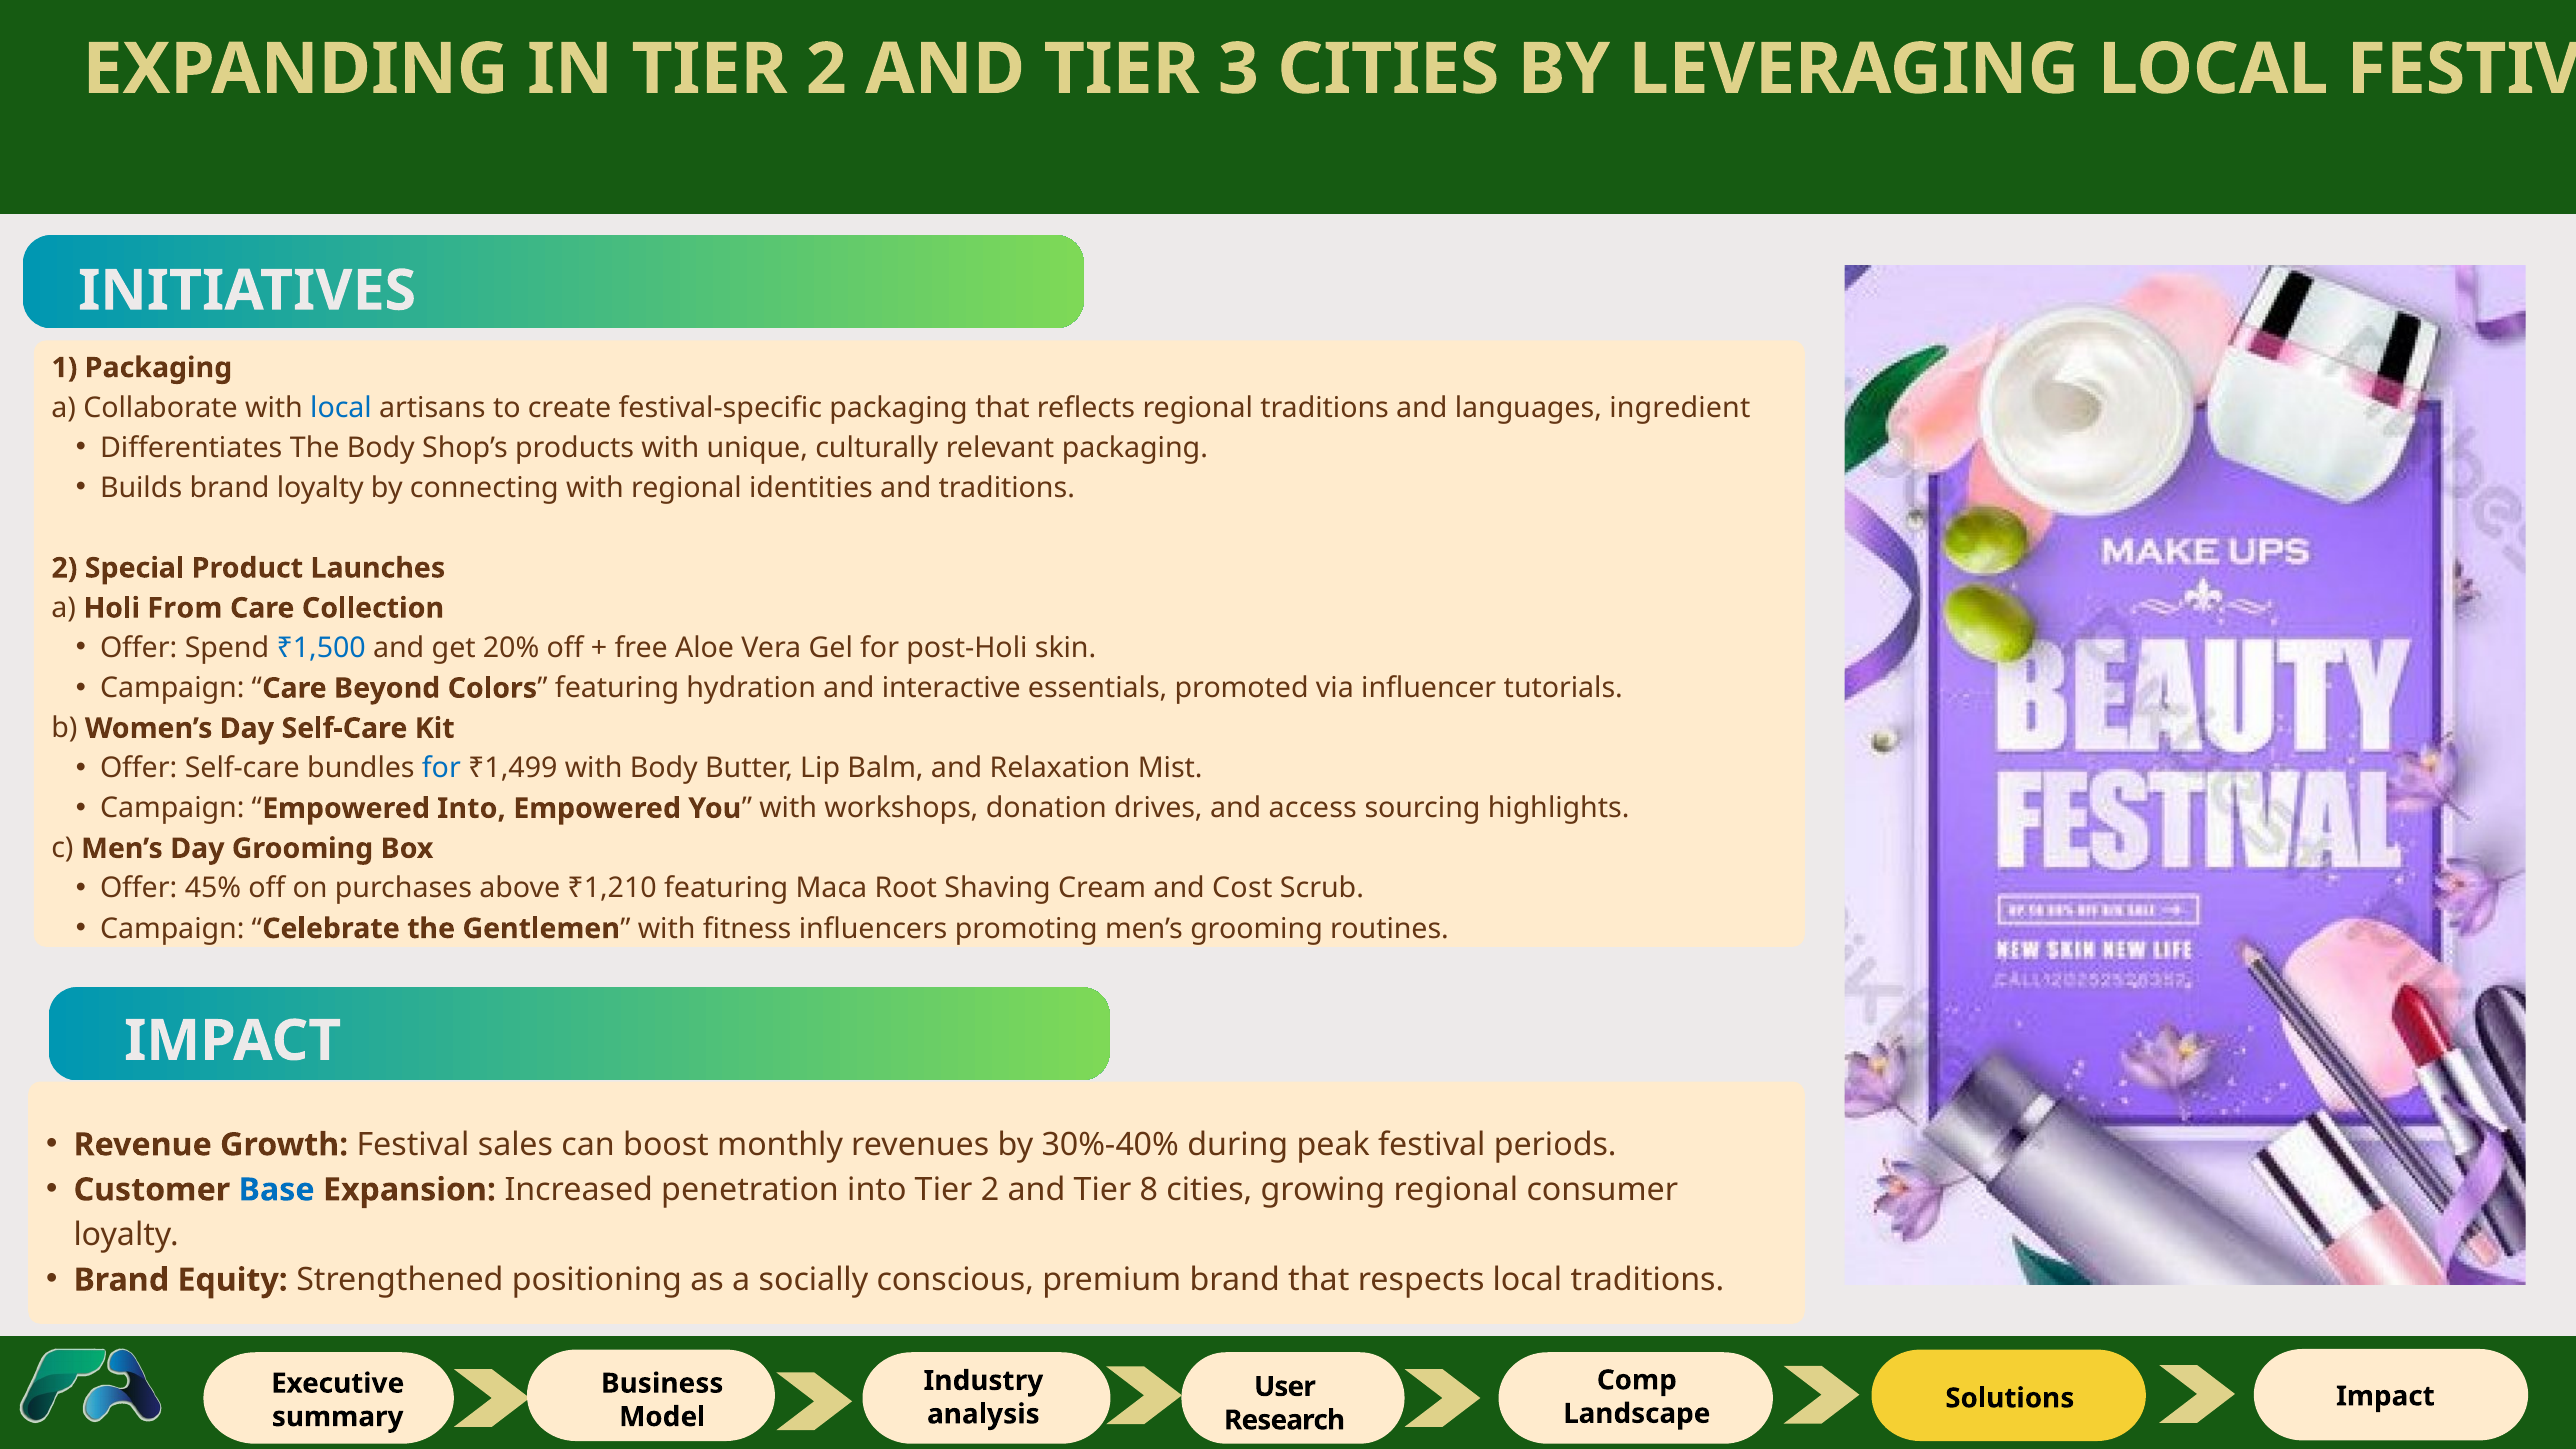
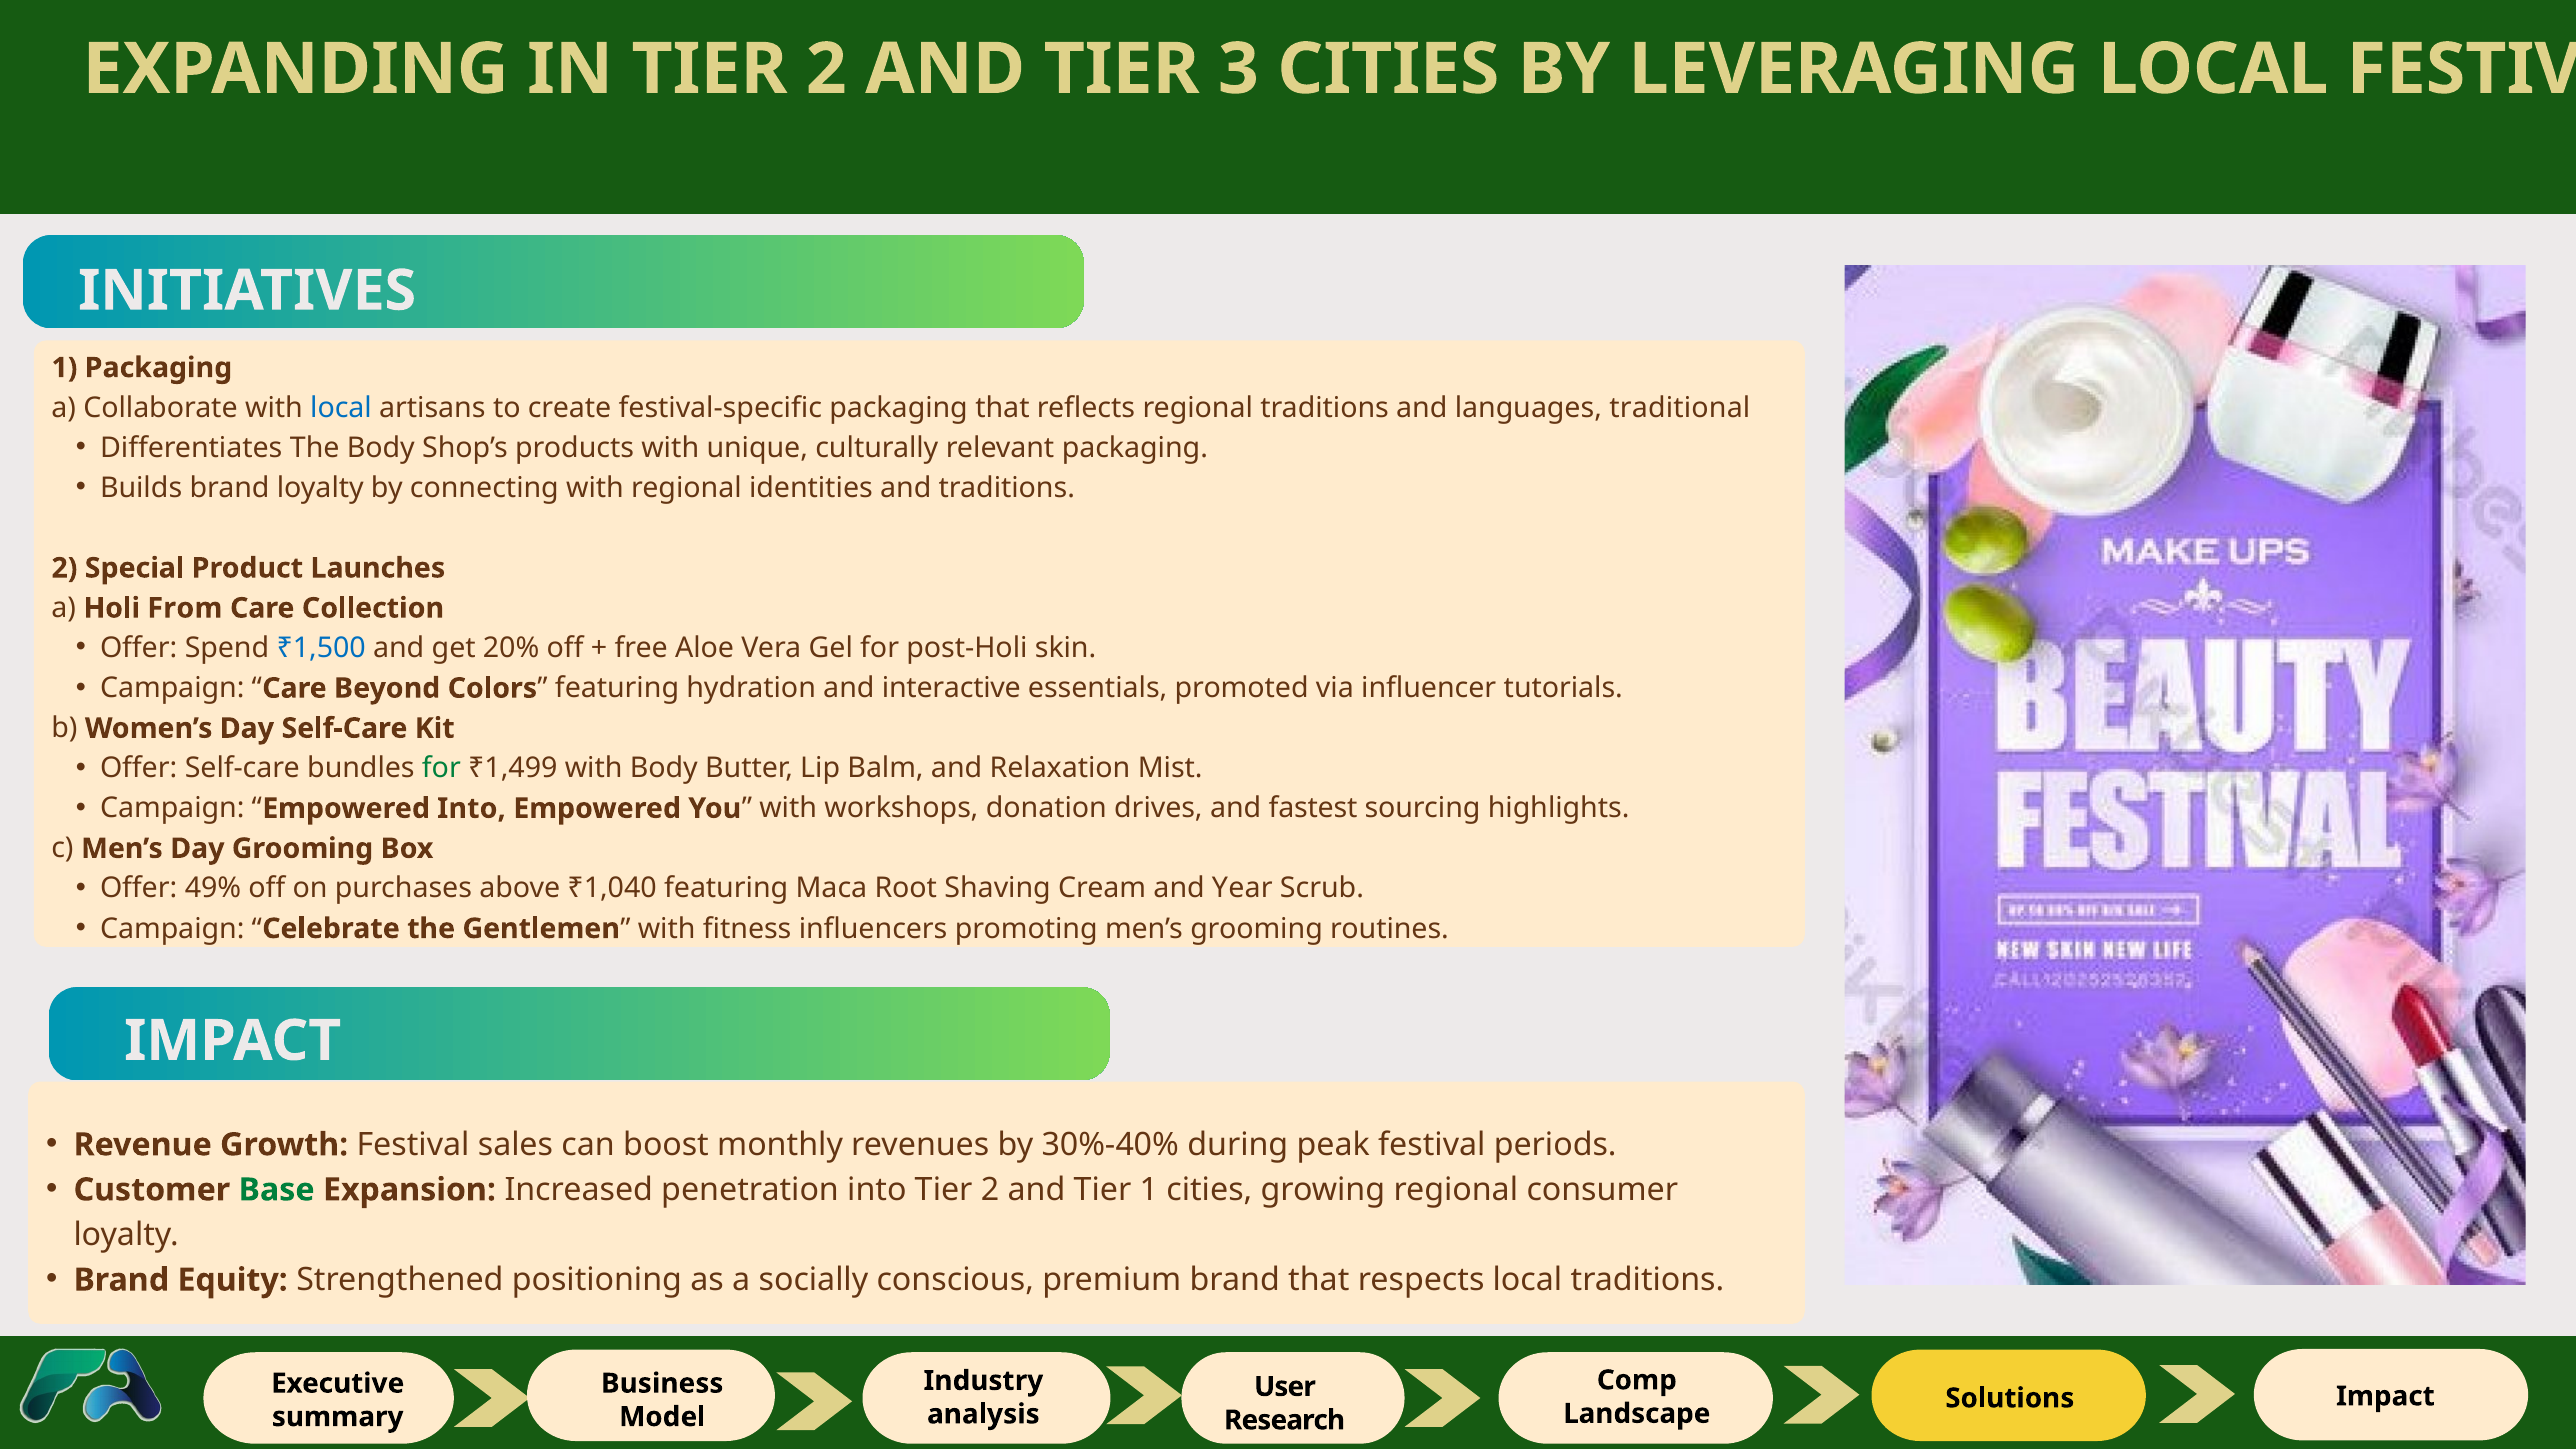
ingredient: ingredient -> traditional (1680, 408)
for colour: blue -> green (441, 768)
access: access -> fastest (1313, 808)
45%: 45% -> 49% (213, 889)
₹1,210: ₹1,210 -> ₹1,040 (612, 889)
Cost: Cost -> Year (1242, 889)
Base colour: blue -> green (277, 1190)
Tier 8: 8 -> 1 (1149, 1190)
